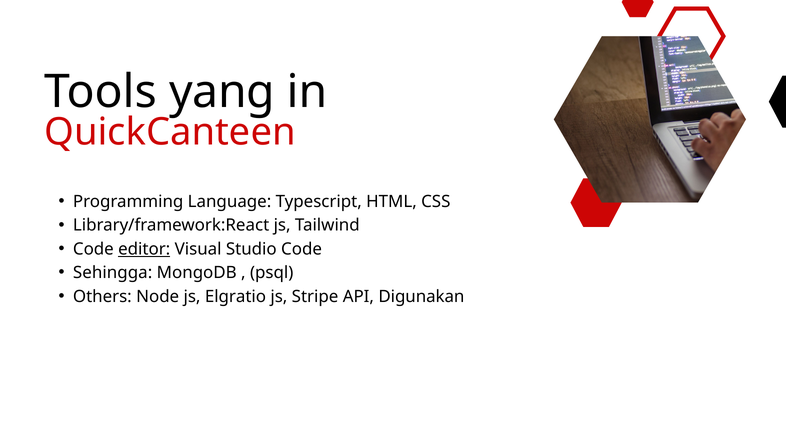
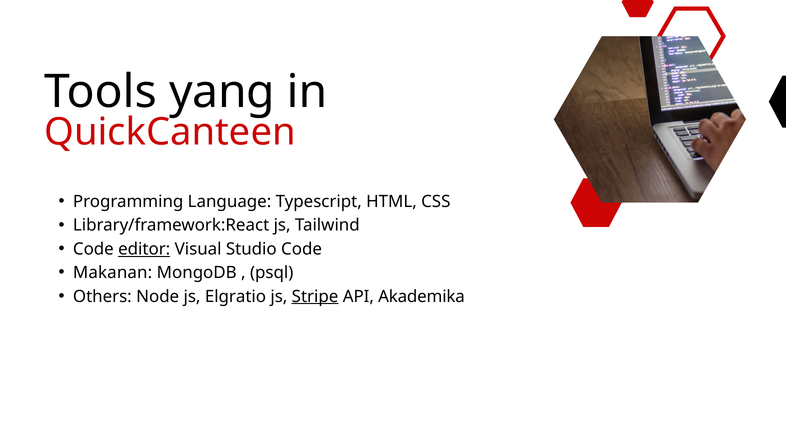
Sehingga: Sehingga -> Makanan (113, 273)
Stripe underline: none -> present (315, 297)
Digunakan: Digunakan -> Akademika (421, 297)
